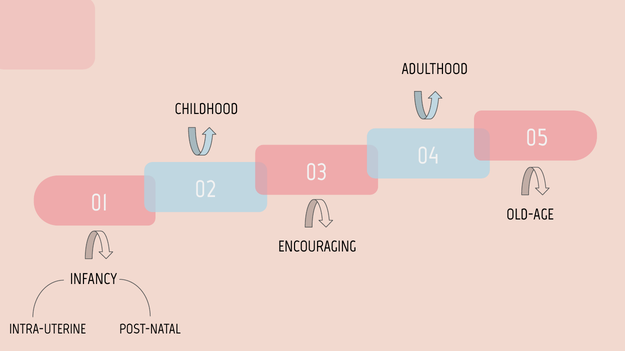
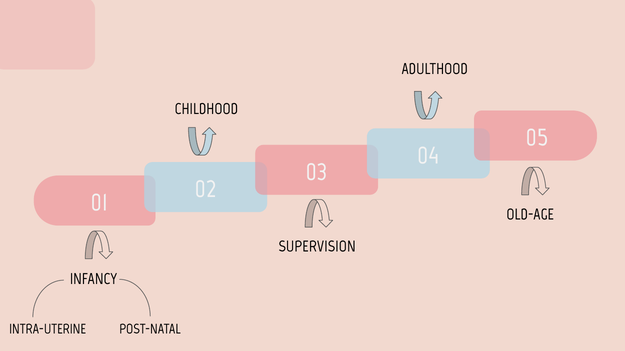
ENCOURAGING: ENCOURAGING -> SUPERVISION (317, 247)
